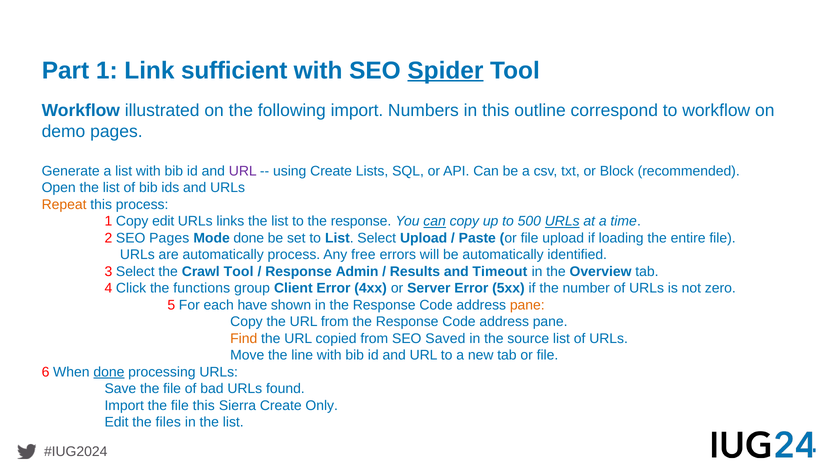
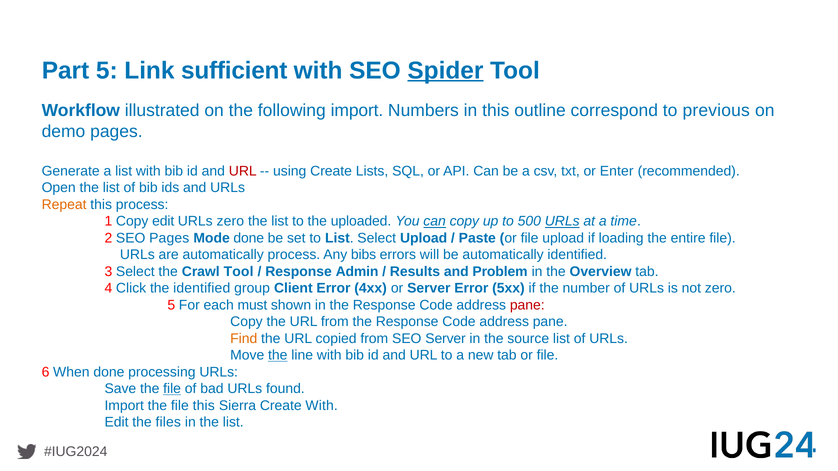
Part 1: 1 -> 5 (107, 70)
to workflow: workflow -> previous (716, 111)
URL colour: purple -> red (243, 171)
Block: Block -> Enter (617, 171)
URLs links: links -> zero (230, 222)
to the response: response -> uploaded (361, 222)
free: free -> bibs (364, 255)
Timeout: Timeout -> Problem (500, 272)
the functions: functions -> identified (202, 289)
have: have -> must (252, 305)
pane colour: orange -> red (527, 305)
SEO Saved: Saved -> Server (446, 339)
the underline: none -> present (278, 356)
done underline: present -> none (109, 372)
file underline: none -> present (172, 389)
Create Only: Only -> With (322, 406)
